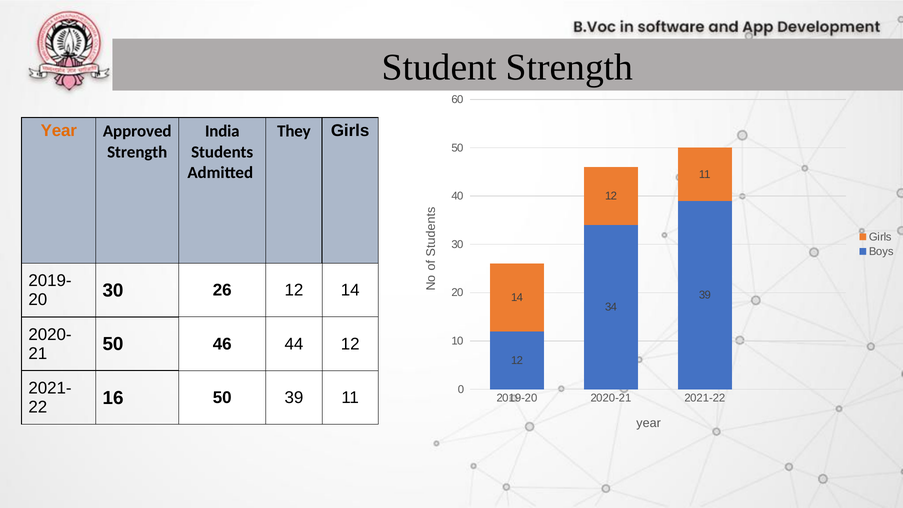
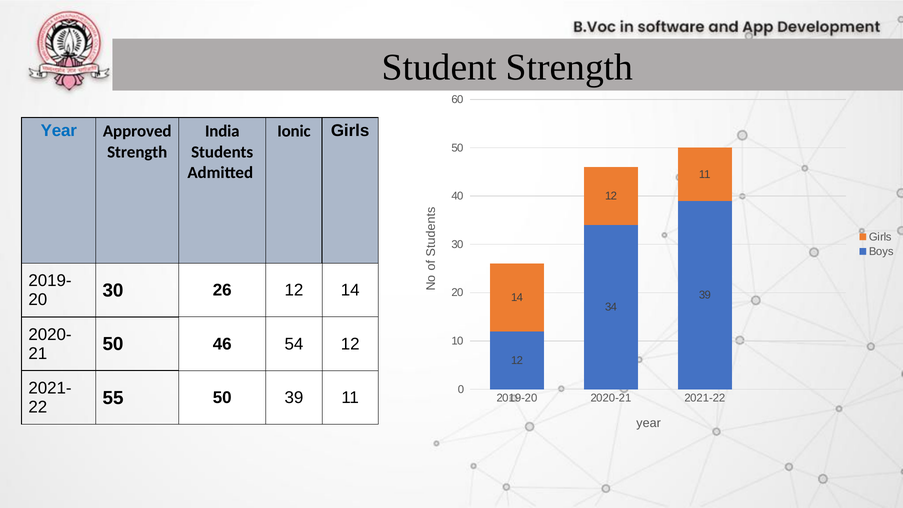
Year colour: orange -> blue (59, 131)
They: They -> Ionic (294, 131)
44: 44 -> 54 (294, 344)
16: 16 -> 55 (113, 398)
